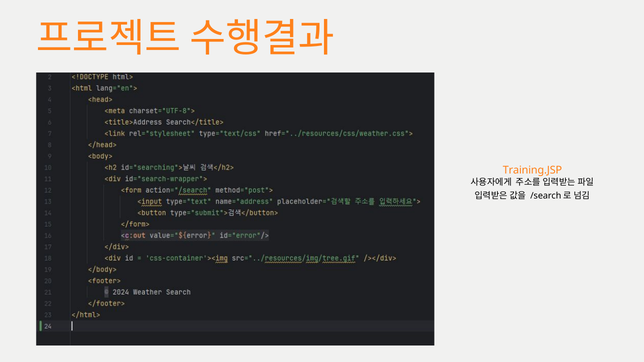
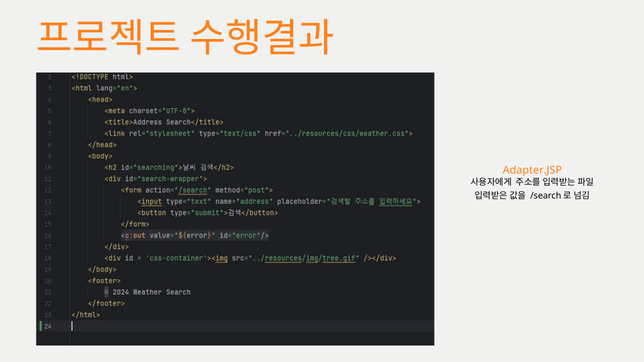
Training.JSP: Training.JSP -> Adapter.JSP (532, 170)
